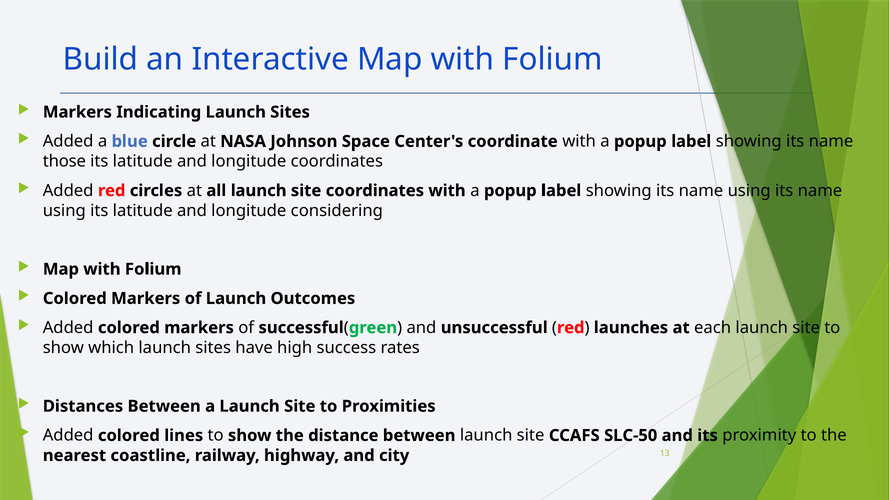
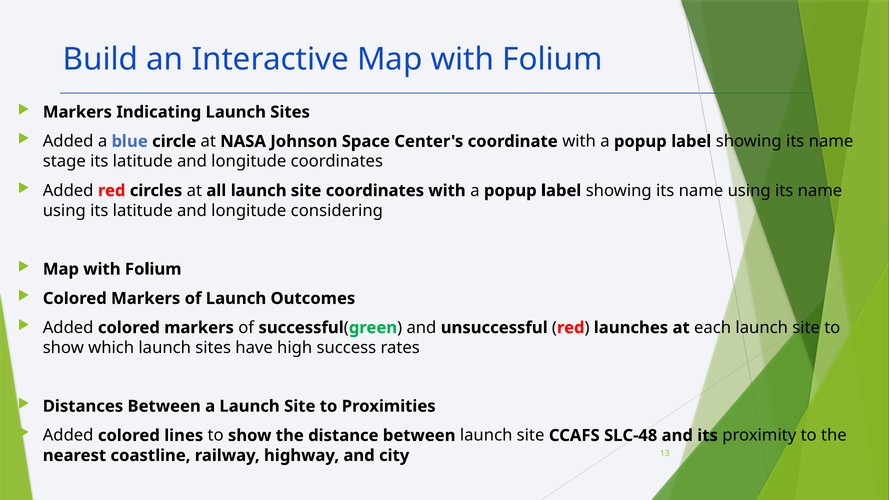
those: those -> stage (64, 161)
SLC-50: SLC-50 -> SLC-48 (631, 436)
